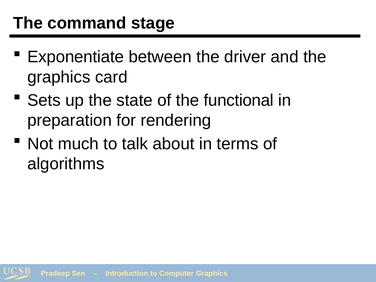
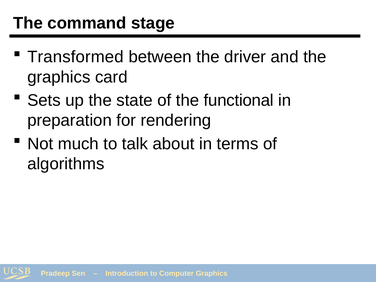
Exponentiate: Exponentiate -> Transformed (75, 57)
